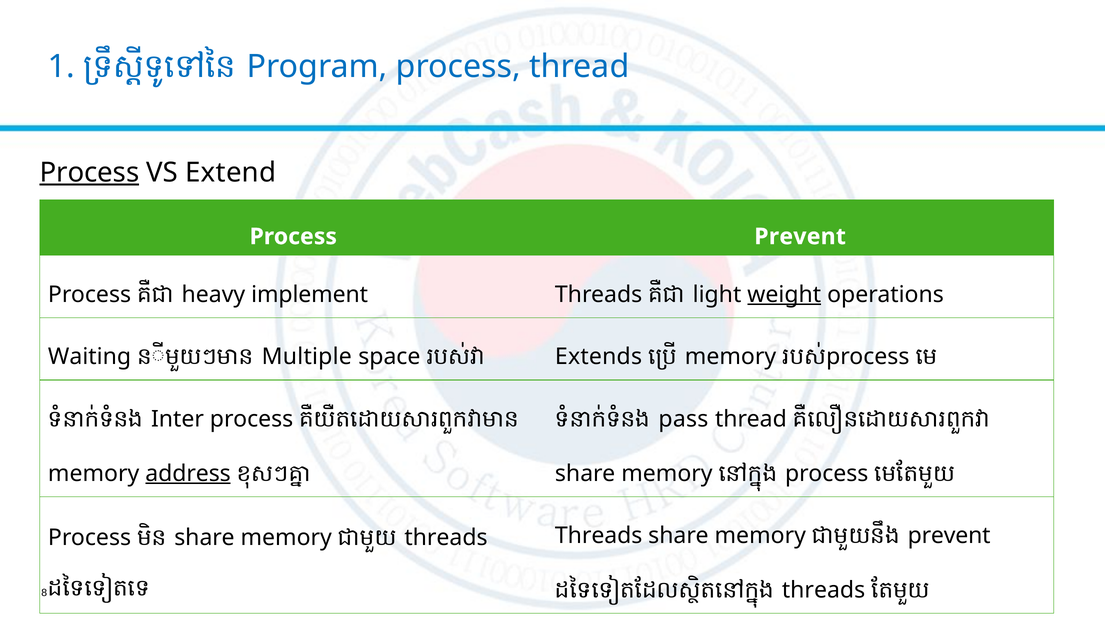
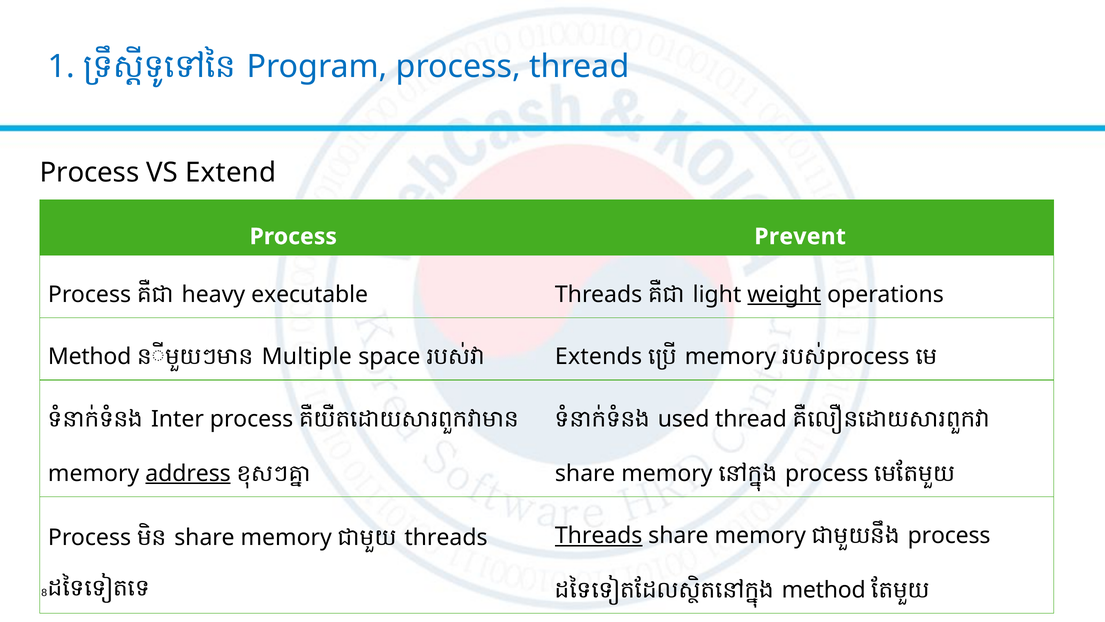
Process underline: present -> none (89, 172)
implement: implement -> executable (310, 294)
Waiting: Waiting -> Method (90, 357)
pass: pass -> used (684, 419)
Threads underline: none -> present (599, 535)
prevent: prevent -> process (949, 535)
threads: threads -> method (824, 590)
